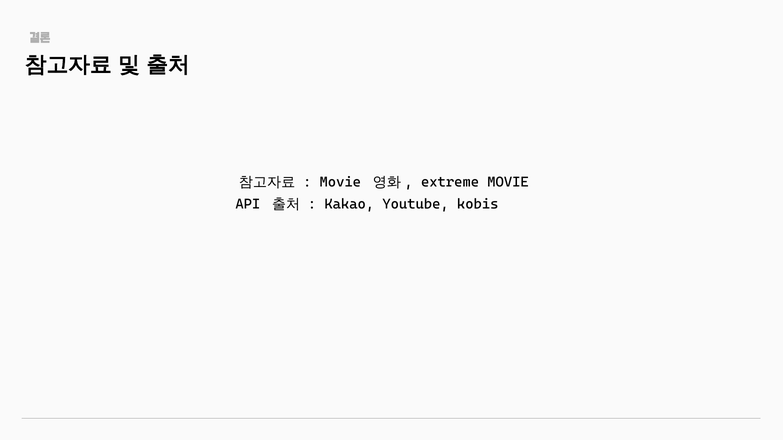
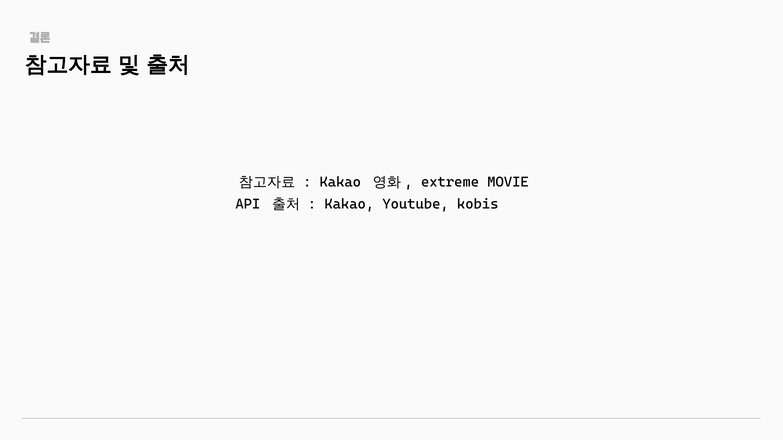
Movie: Movie -> Kakao (340, 182)
